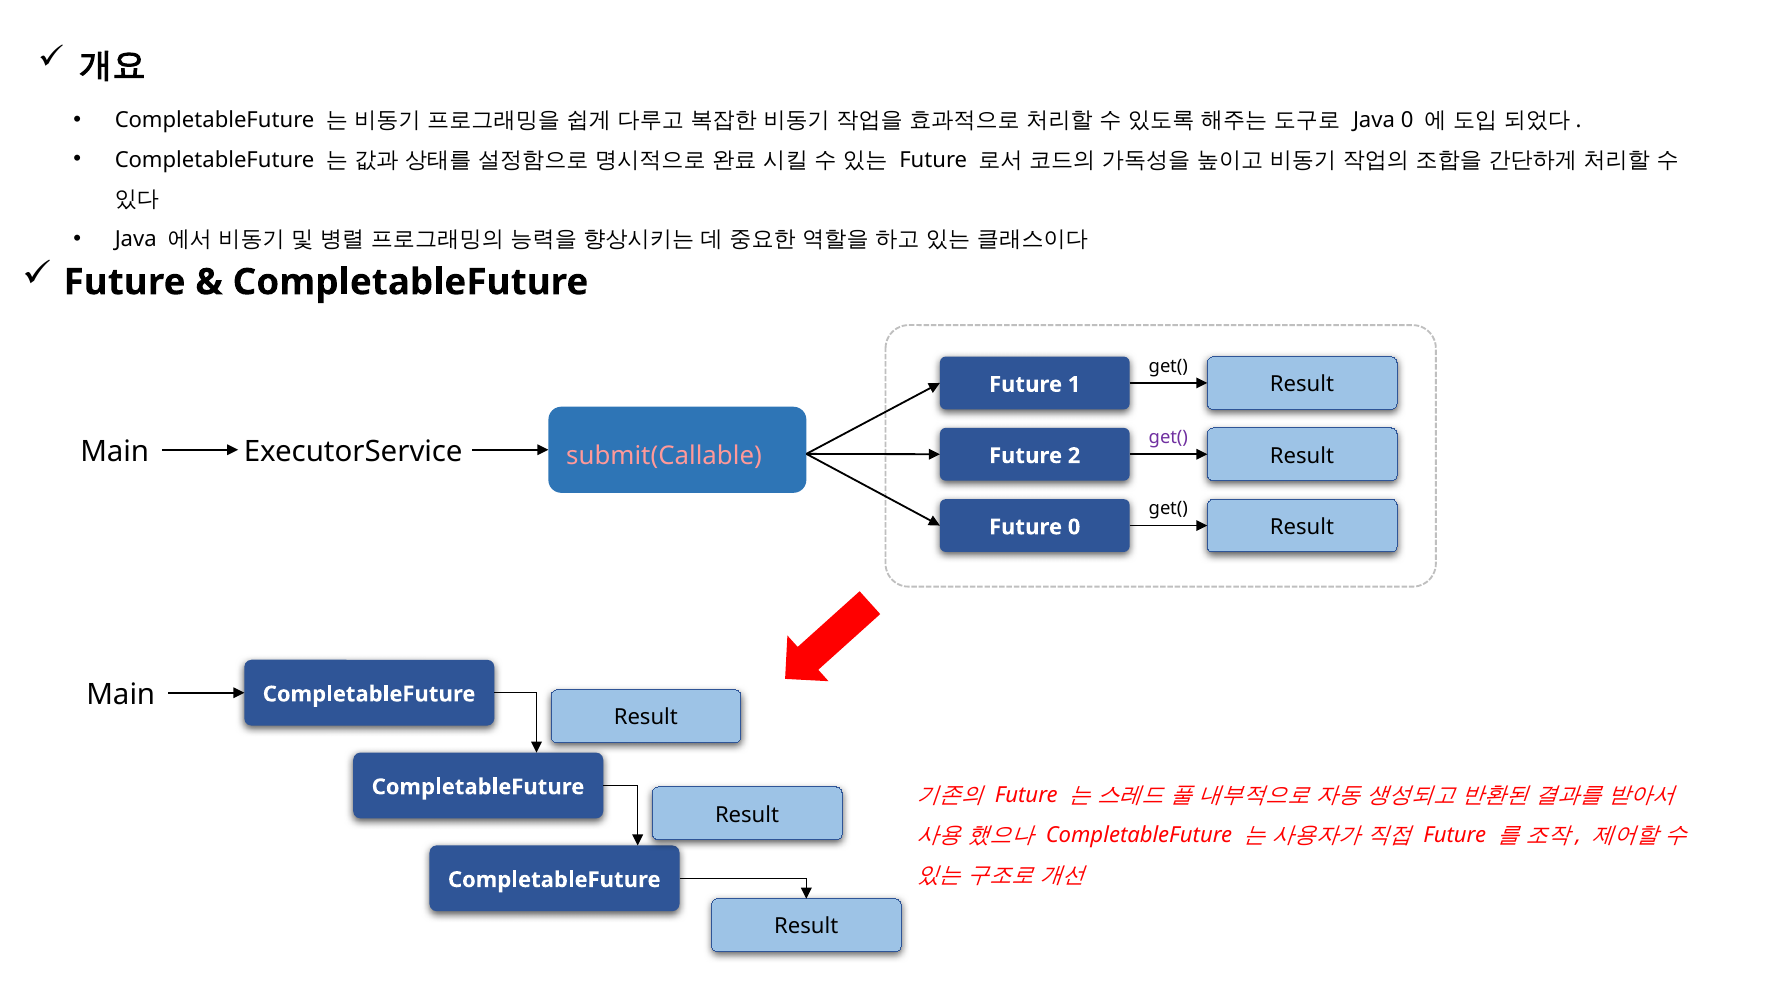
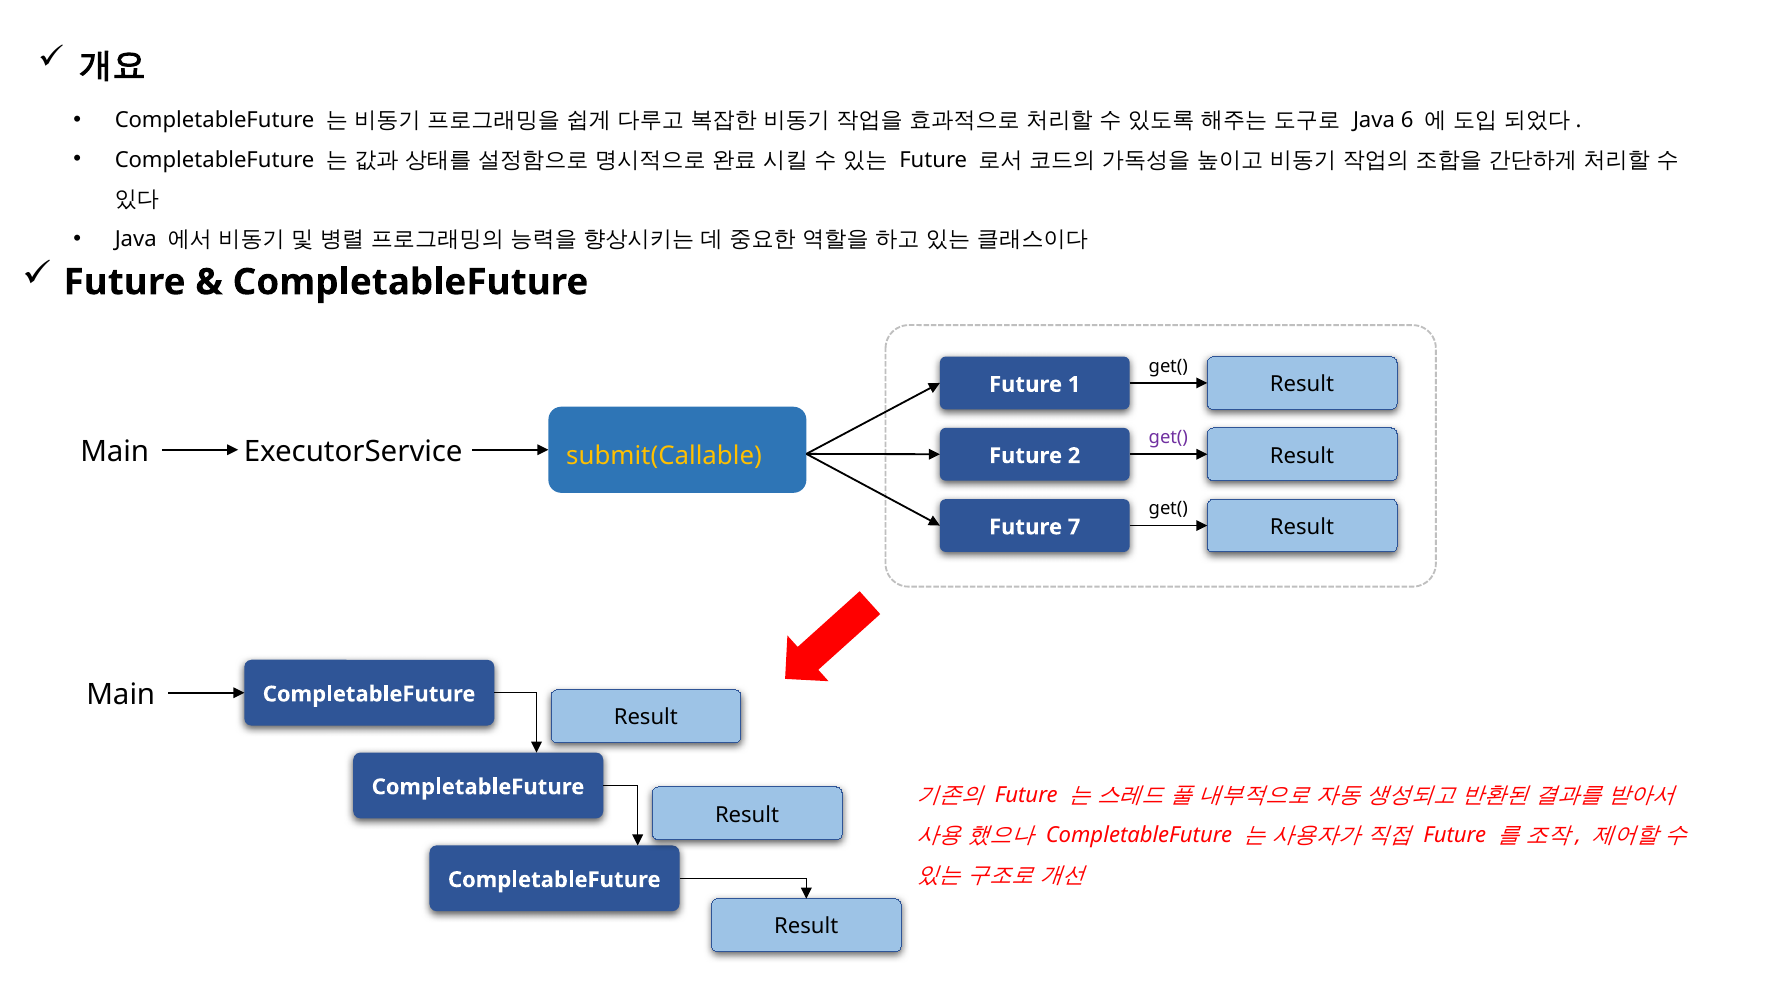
Java 0: 0 -> 6 (1407, 120)
submit(Callable colour: pink -> yellow (664, 456)
Future 0: 0 -> 7 (1074, 527)
